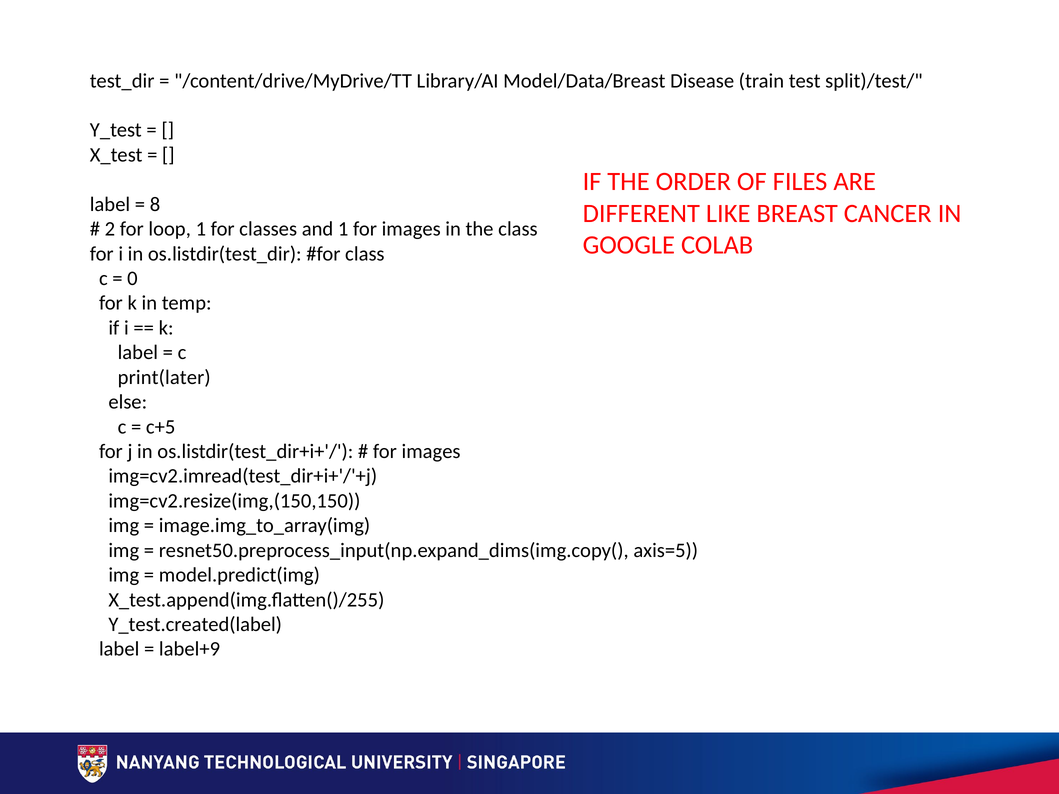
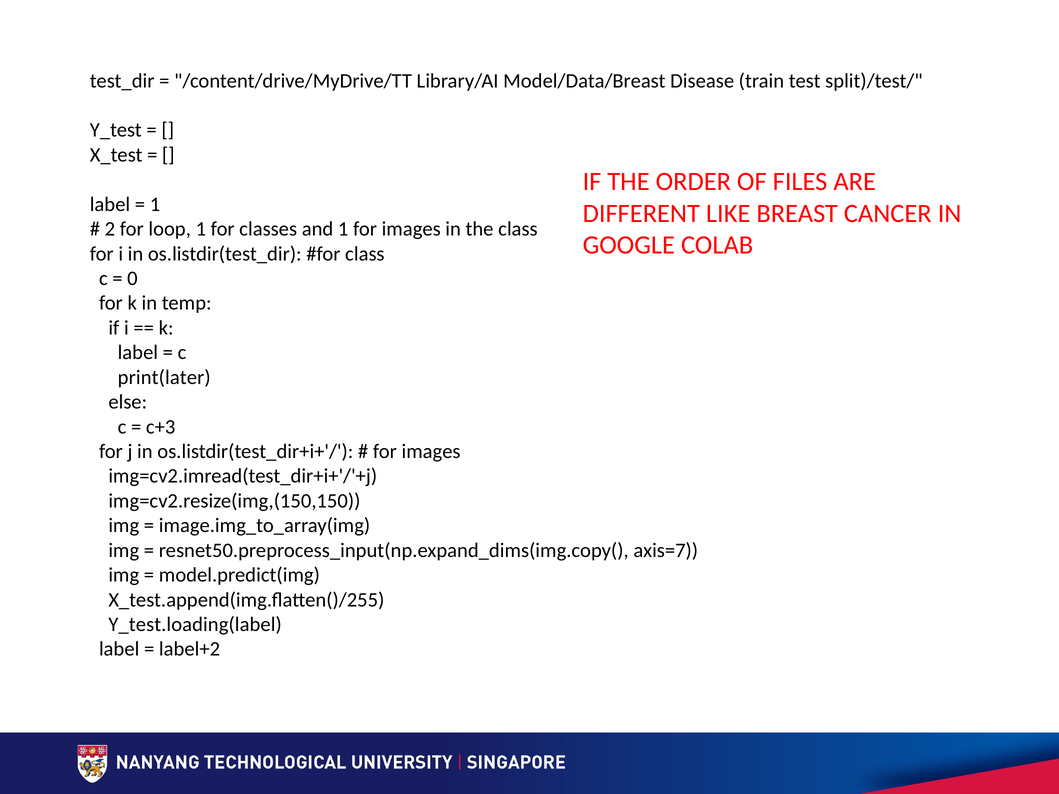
8: 8 -> 1 (155, 204)
c+5: c+5 -> c+3 (161, 427)
axis=5: axis=5 -> axis=7 (666, 551)
Y_test.created(label: Y_test.created(label -> Y_test.loading(label (195, 625)
label+9: label+9 -> label+2 (190, 649)
